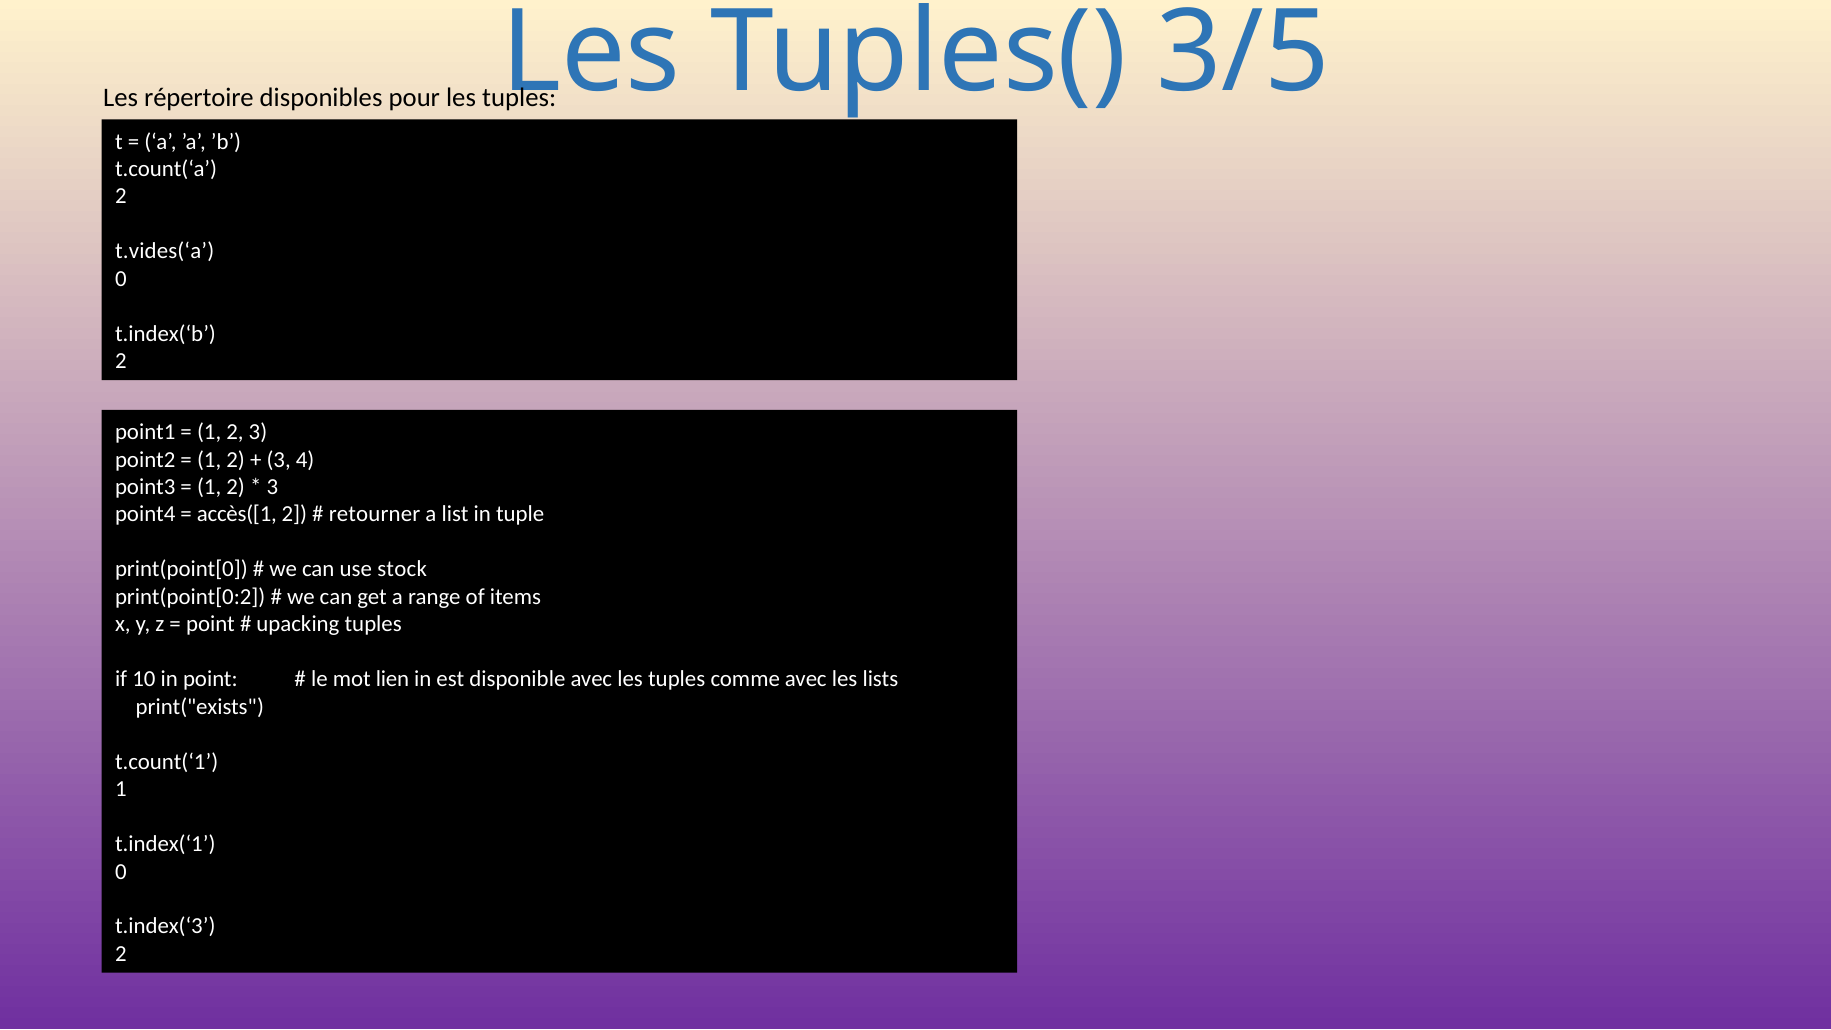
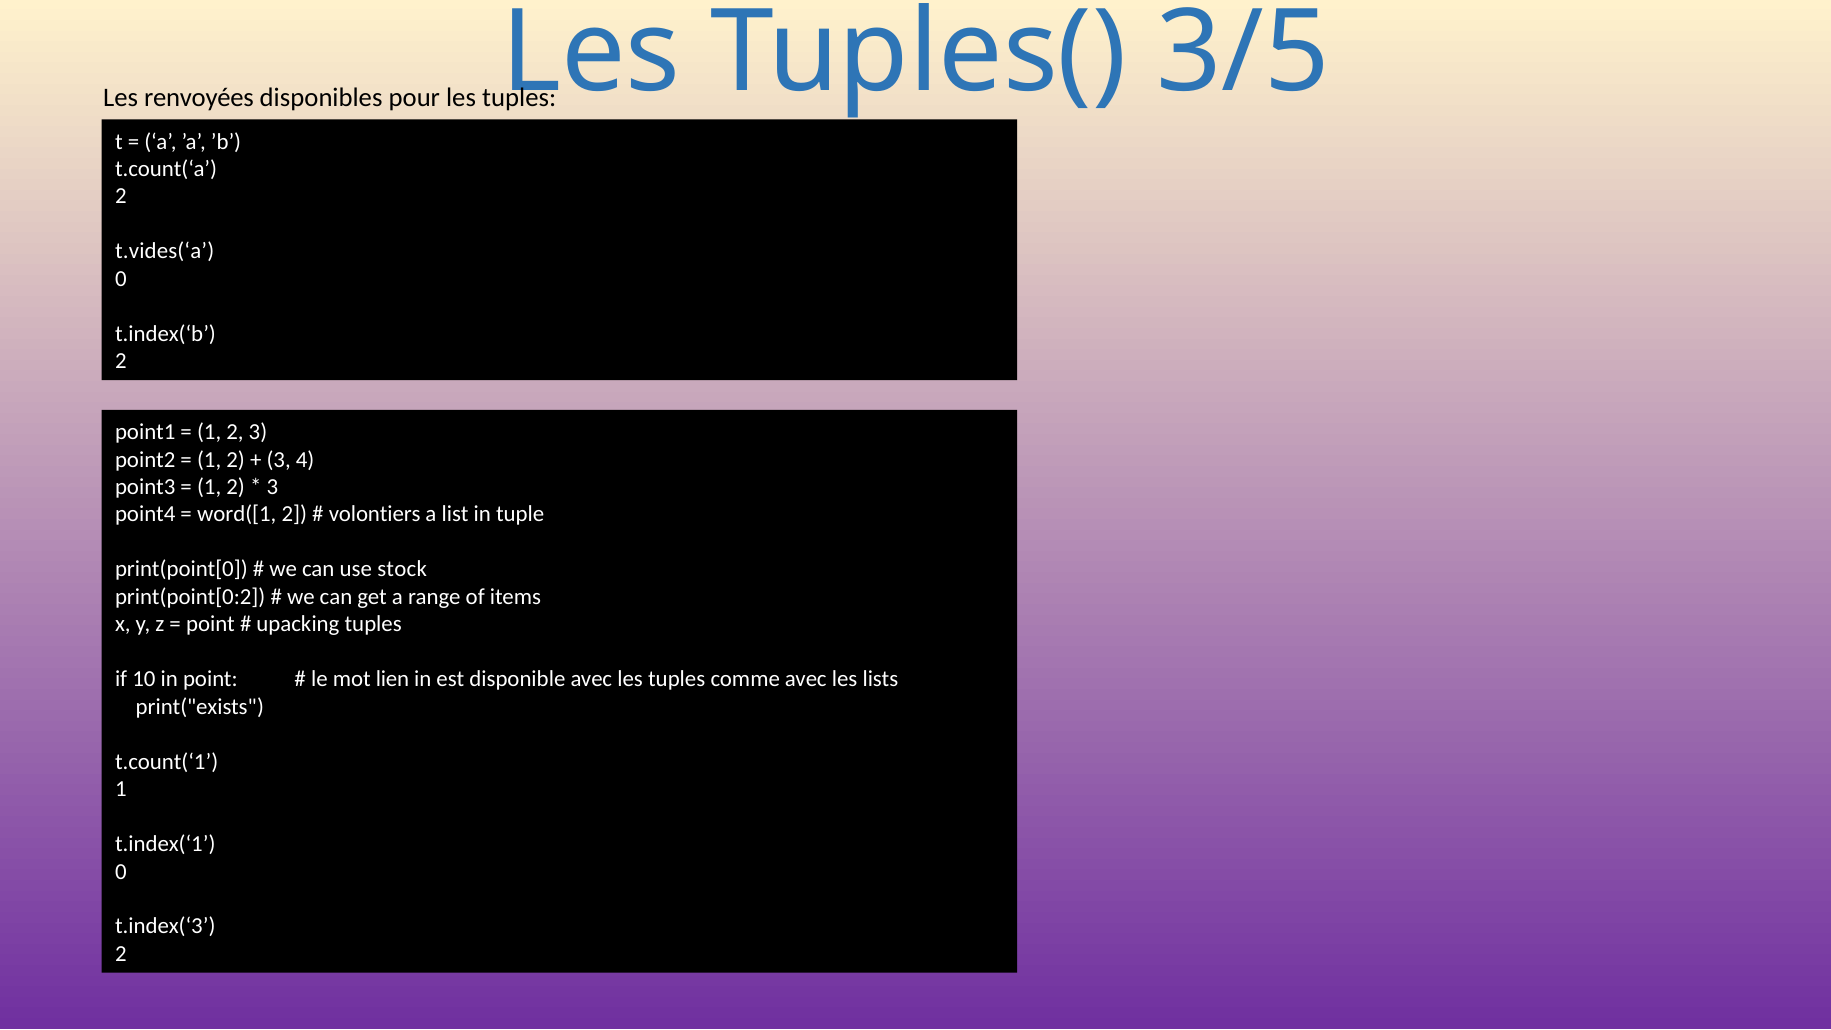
répertoire: répertoire -> renvoyées (199, 98)
accès([1: accès([1 -> word([1 (237, 514)
retourner: retourner -> volontiers (375, 514)
